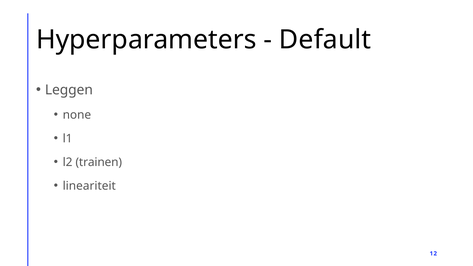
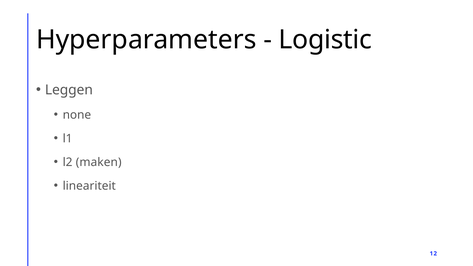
Default: Default -> Logistic (325, 40)
trainen: trainen -> maken (99, 162)
